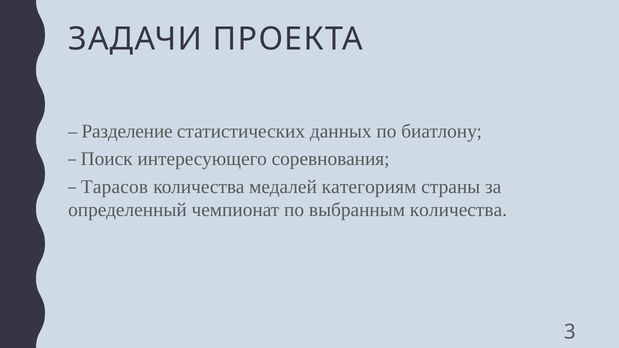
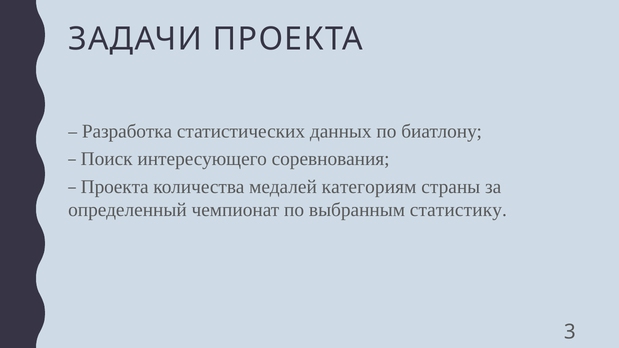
Разделение: Разделение -> Разработка (127, 131)
Тарасов: Тарасов -> Проекта (115, 187)
выбранным количества: количества -> статистику (458, 210)
